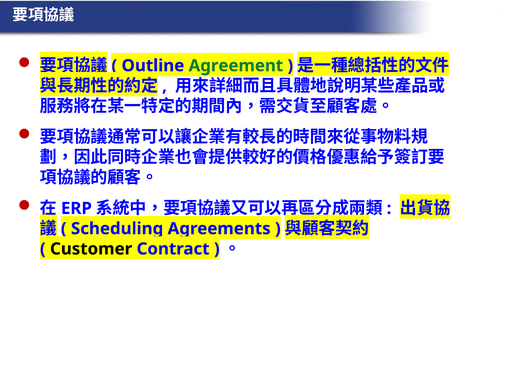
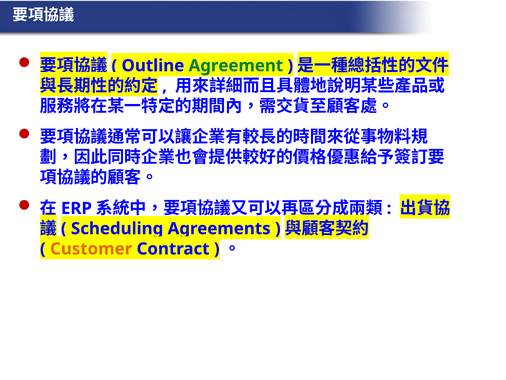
Customer colour: black -> orange (91, 249)
